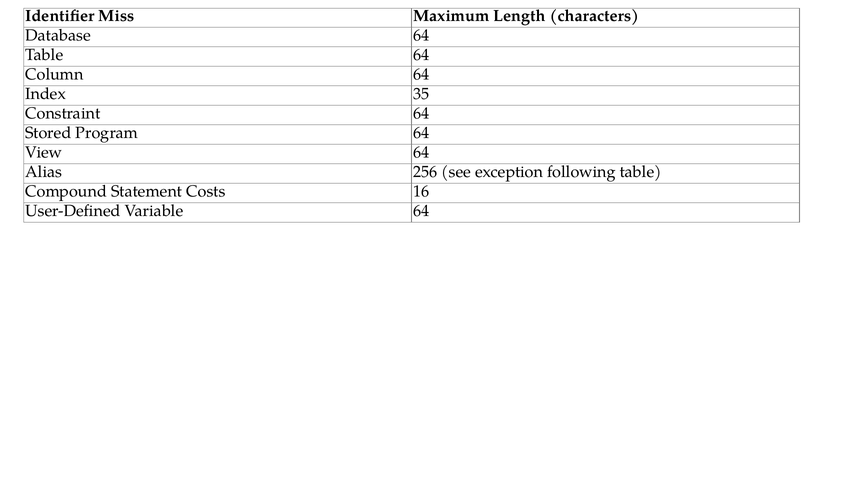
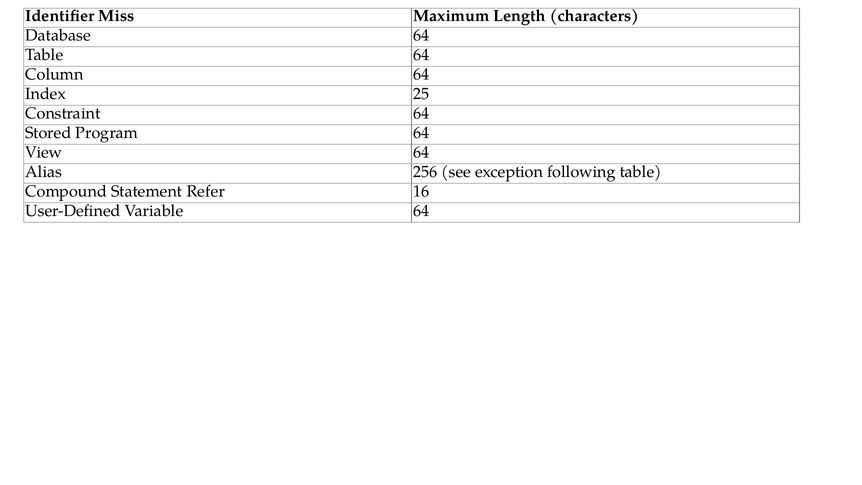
35: 35 -> 25 (421, 94)
Costs: Costs -> Refer (206, 191)
